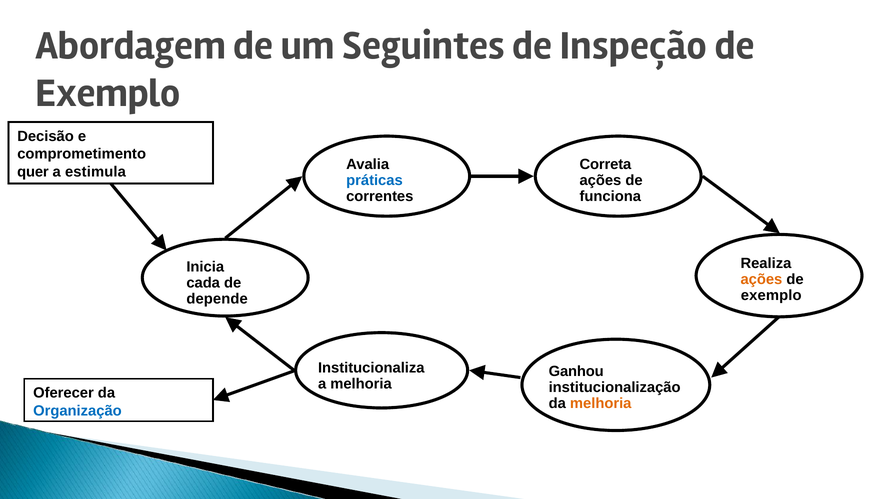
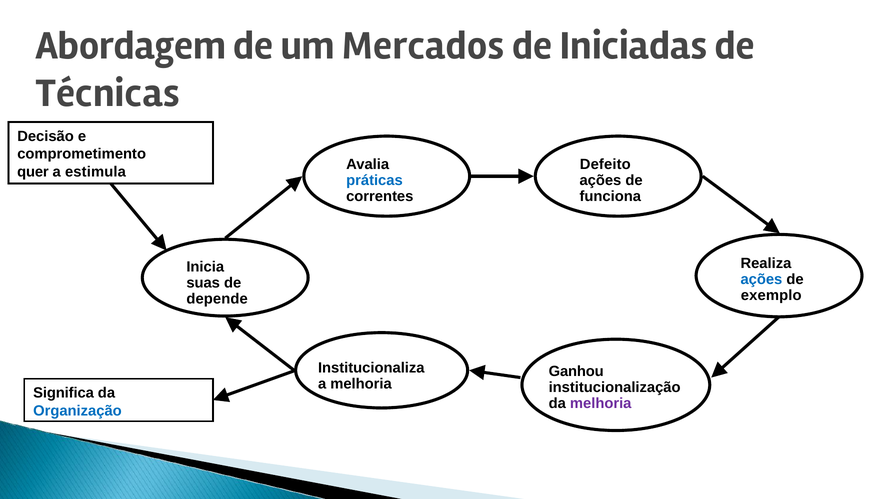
Seguintes: Seguintes -> Mercados (423, 46)
Inspeção: Inspeção -> Iniciadas (633, 46)
Exemplo: Exemplo -> Técnicas (108, 93)
Correta: Correta -> Defeito (605, 164)
ações colour: orange -> blue (761, 279)
cada: cada -> suas (203, 283)
Oferecer: Oferecer -> Significa (64, 393)
melhoria colour: orange -> purple (601, 403)
